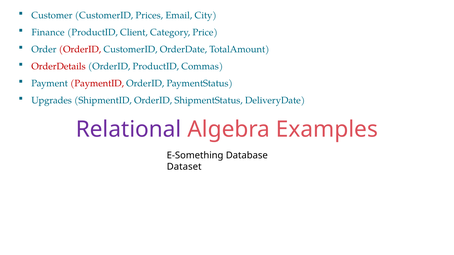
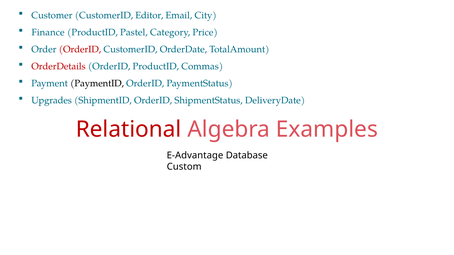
Prices: Prices -> Editor (149, 15)
Client: Client -> Pastel (134, 32)
PaymentID colour: red -> black (97, 83)
Relational colour: purple -> red (129, 130)
E-Something: E-Something -> E-Advantage (195, 156)
Dataset: Dataset -> Custom (184, 167)
